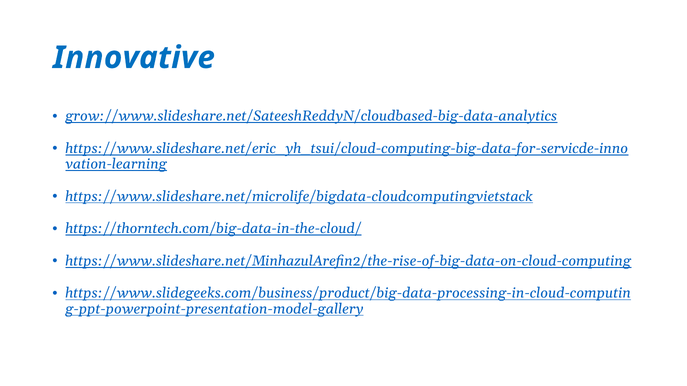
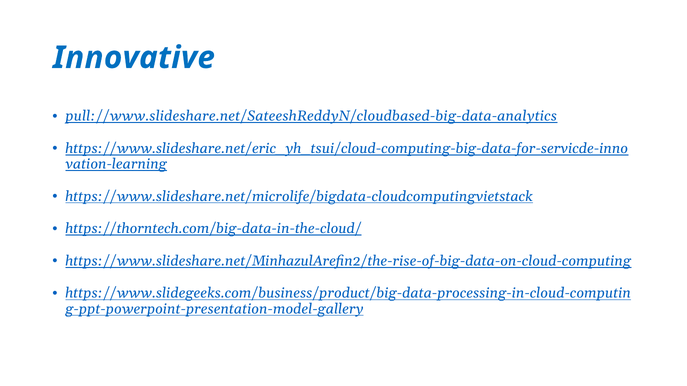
grow://www.slideshare.net/SateeshReddyN/cloudbased-big-data-analytics: grow://www.slideshare.net/SateeshReddyN/cloudbased-big-data-analytics -> pull://www.slideshare.net/SateeshReddyN/cloudbased-big-data-analytics (311, 116)
